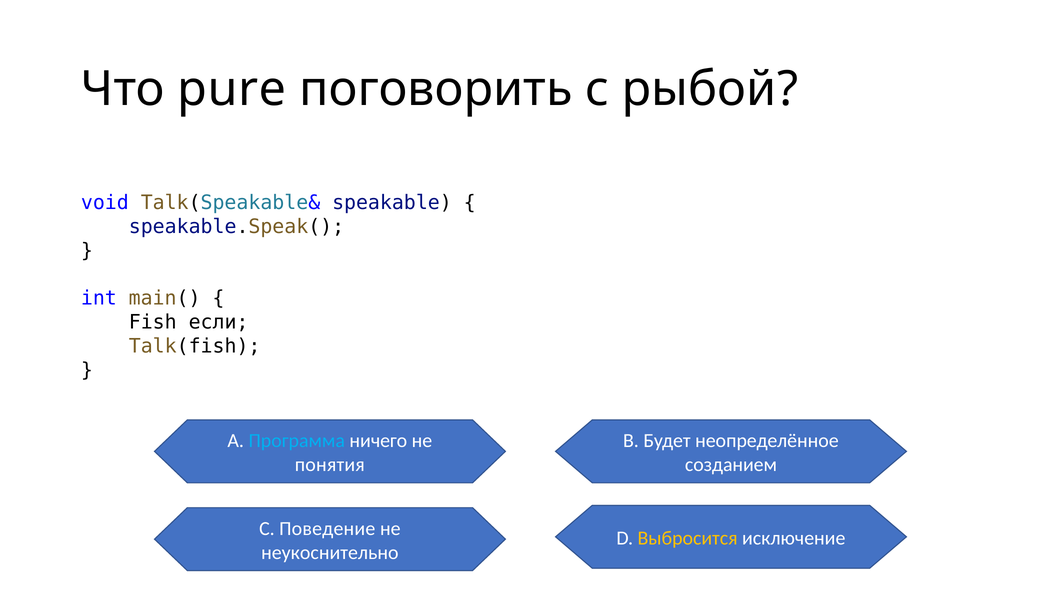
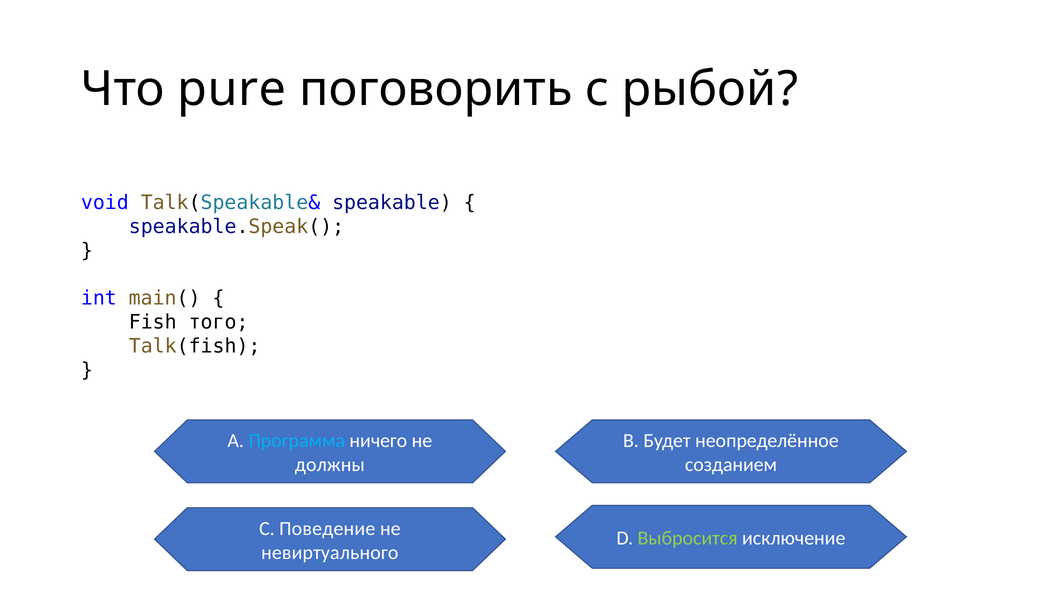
если: если -> того (219, 322)
понятия: понятия -> должны (330, 465)
Выбросится colour: yellow -> light green (688, 538)
неукоснительно: неукоснительно -> невиртуального (330, 552)
